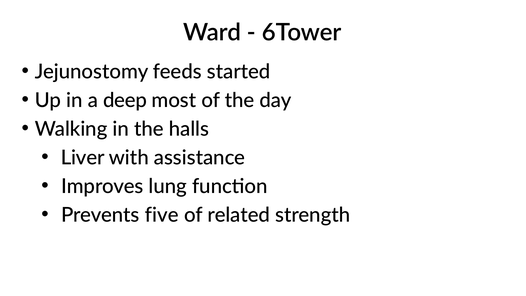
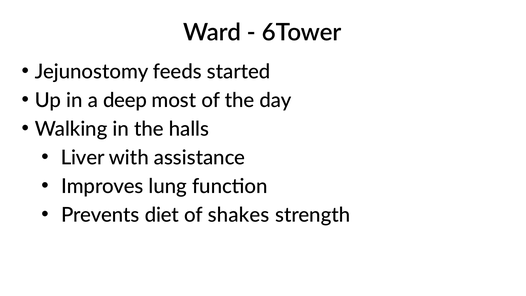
five: five -> diet (162, 215)
related: related -> shakes (239, 215)
